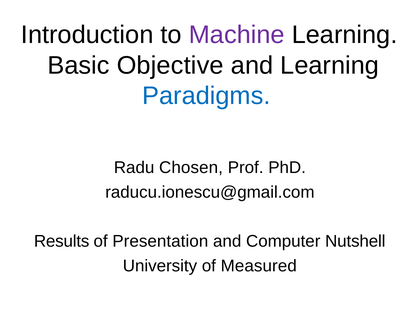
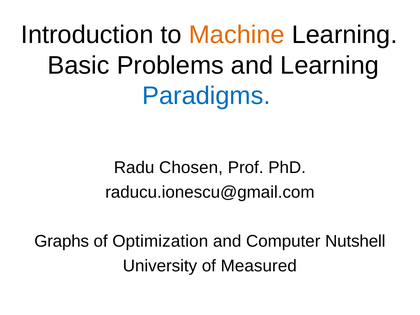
Machine colour: purple -> orange (237, 35)
Objective: Objective -> Problems (170, 65)
Results: Results -> Graphs (62, 241)
Presentation: Presentation -> Optimization (160, 241)
